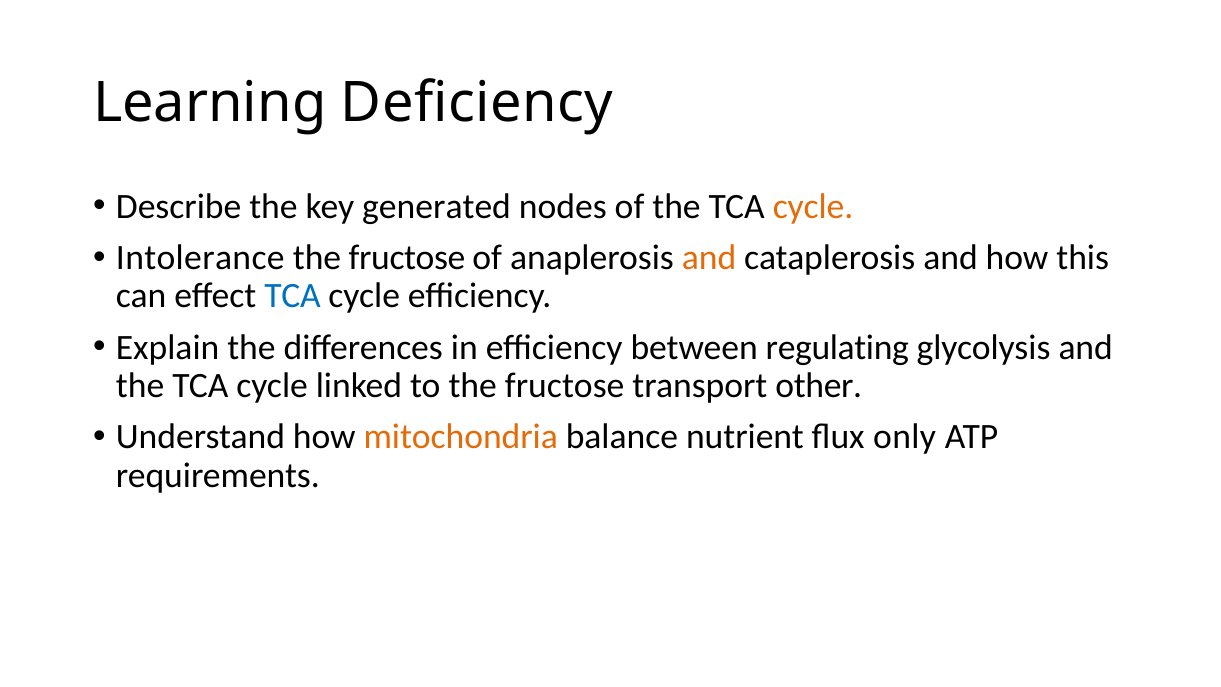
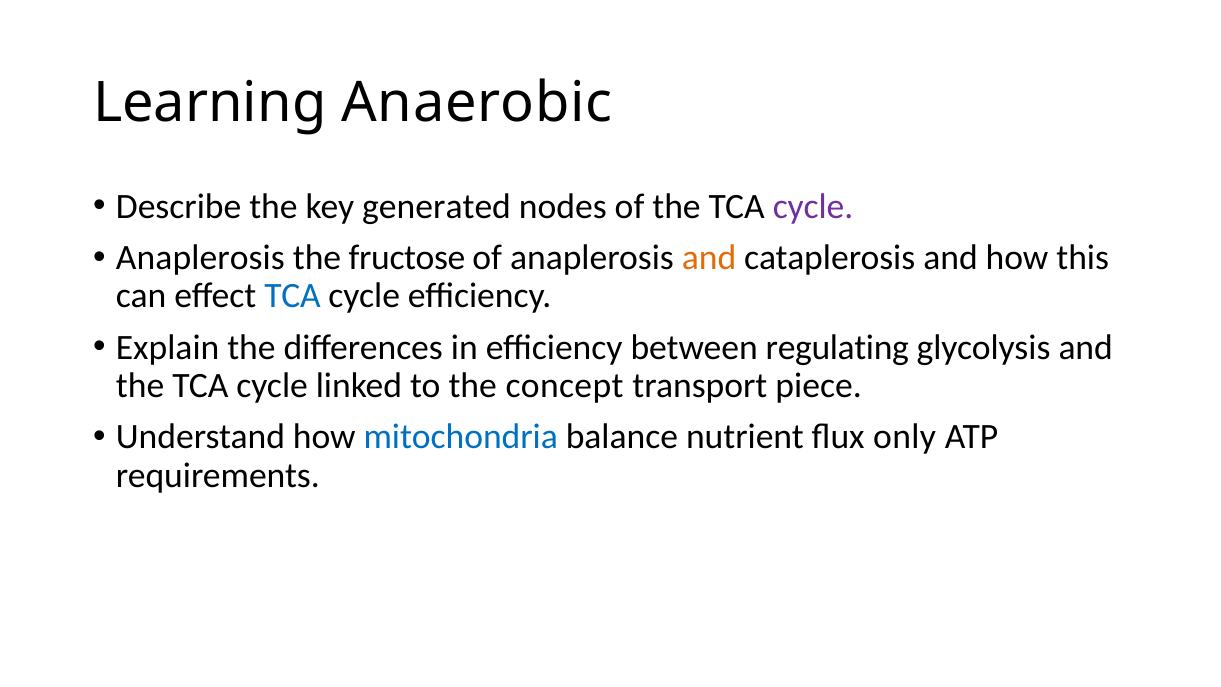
Deficiency: Deficiency -> Anaerobic (477, 103)
cycle colour: orange -> purple (813, 206)
Intolerance: Intolerance -> Anaplerosis (200, 258)
to the fructose: fructose -> concept (564, 386)
other: other -> piece (819, 386)
mitochondria colour: orange -> blue (461, 437)
